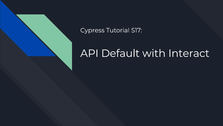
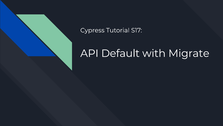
Interact: Interact -> Migrate (189, 53)
